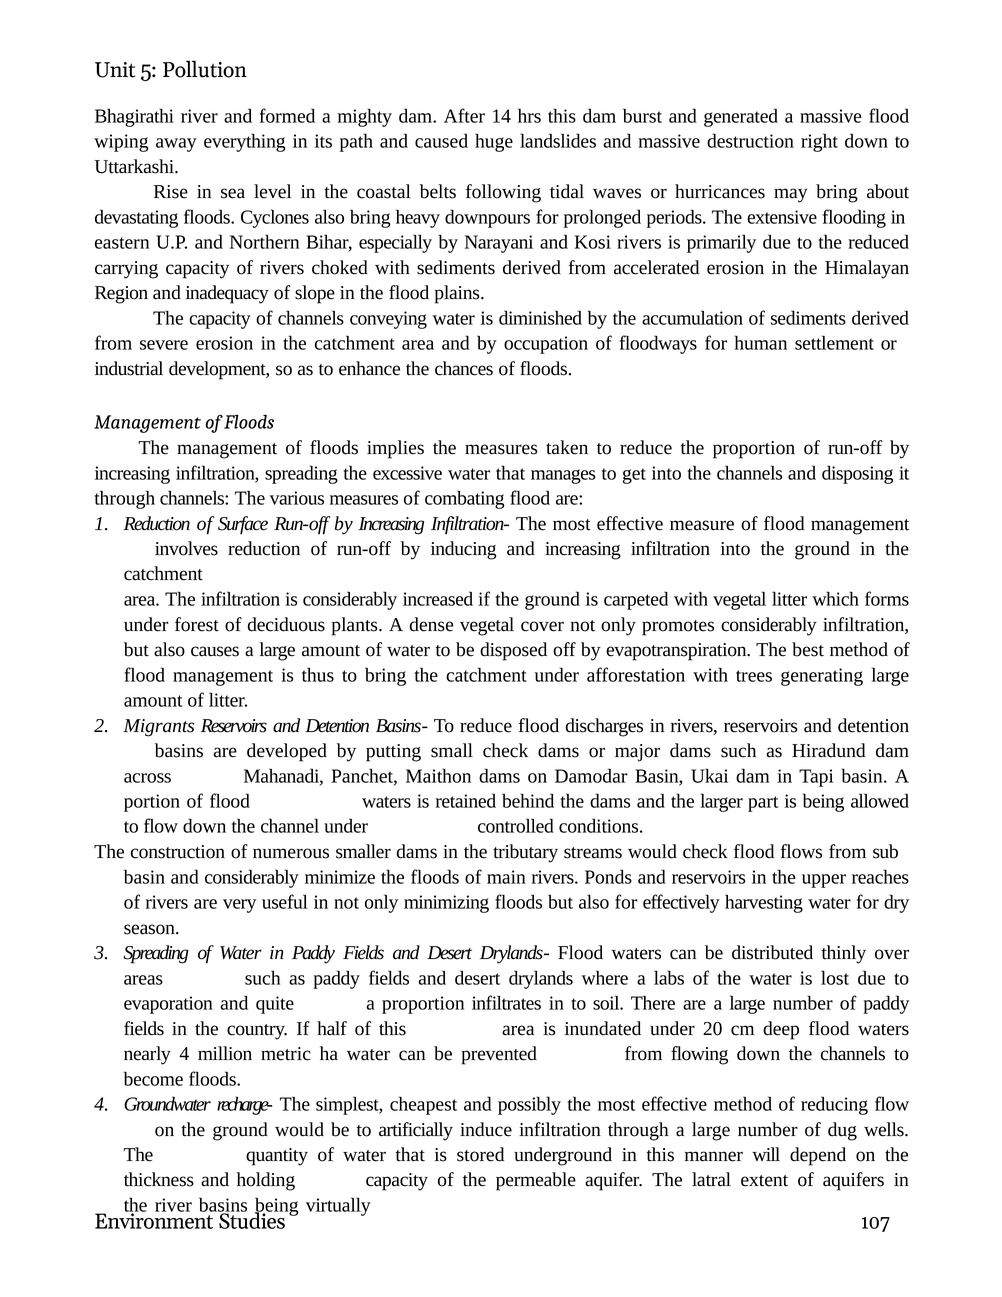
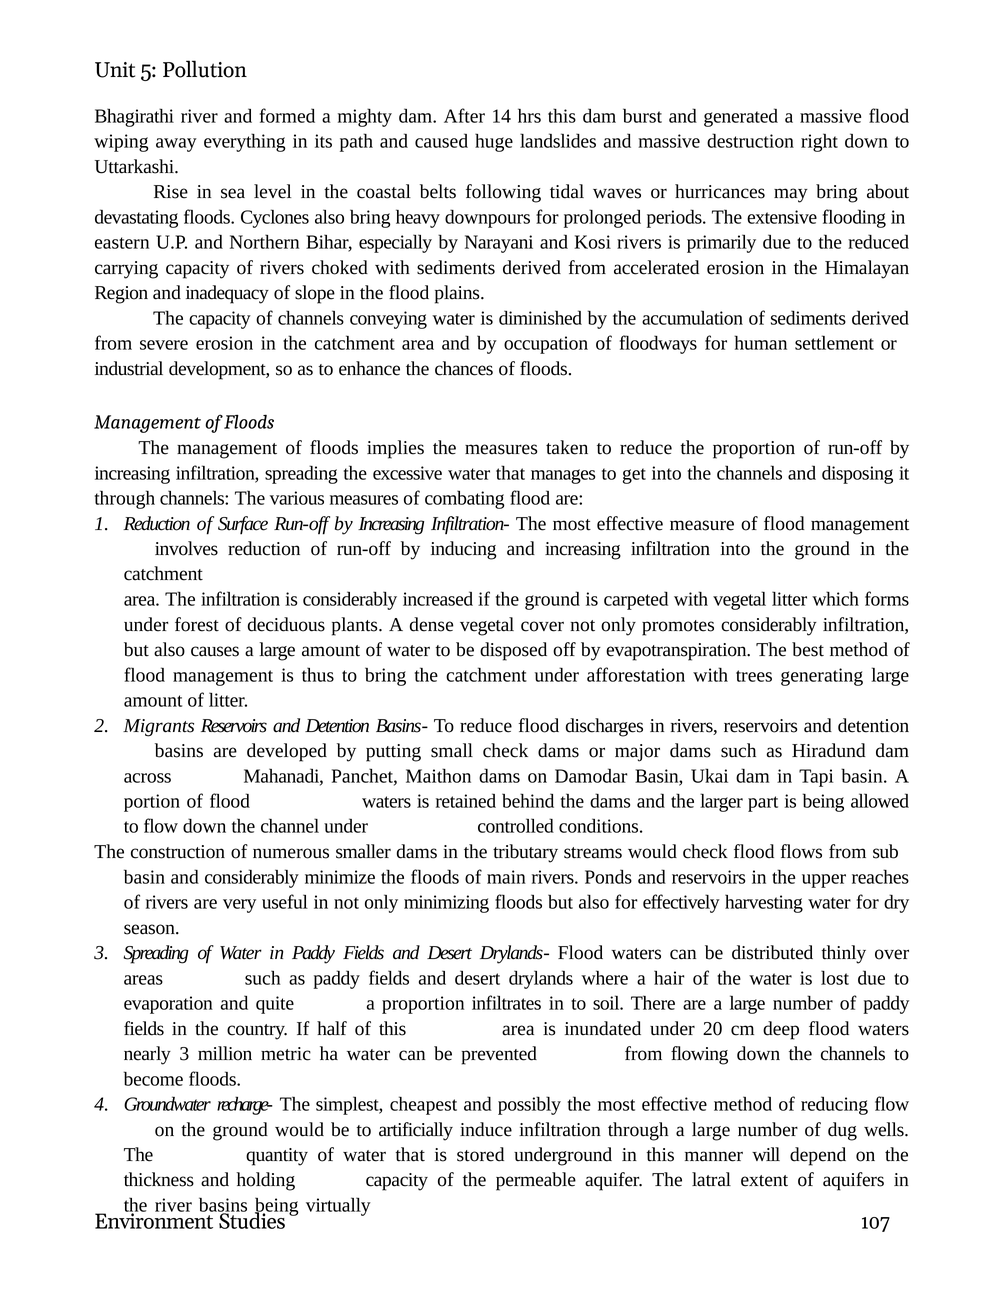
labs: labs -> hair (669, 978)
nearly 4: 4 -> 3 (184, 1054)
